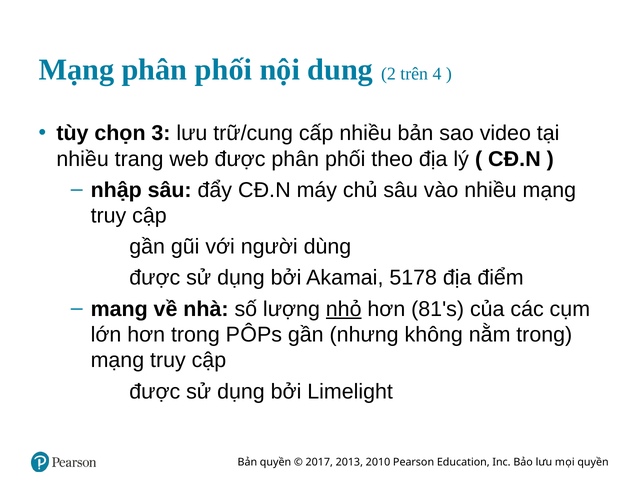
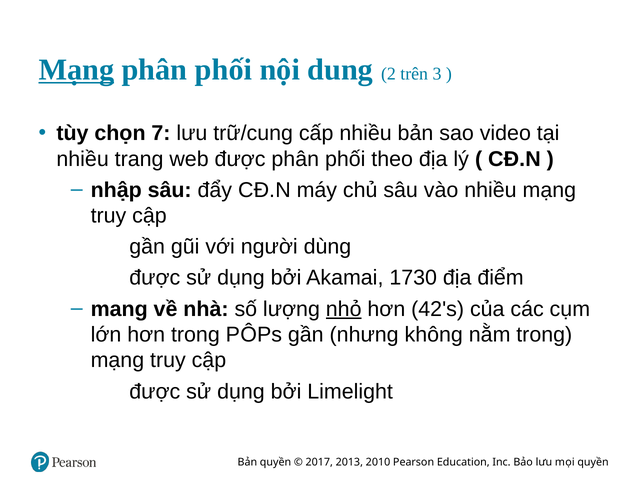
Mạng underline: none -> present (76, 70)
4: 4 -> 3 (437, 74)
3: 3 -> 7 (161, 133)
5178: 5178 -> 1730 (413, 278)
81's: 81's -> 42's (438, 309)
